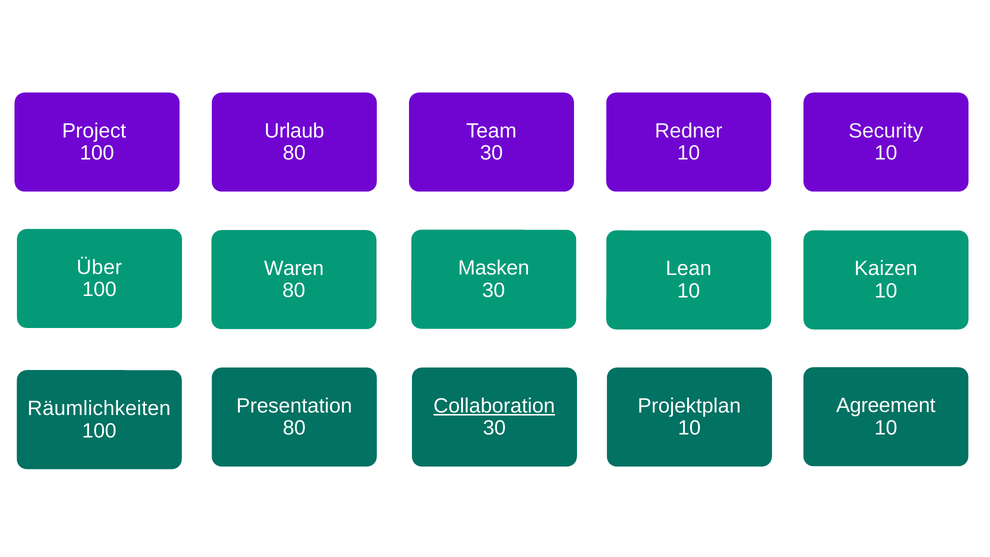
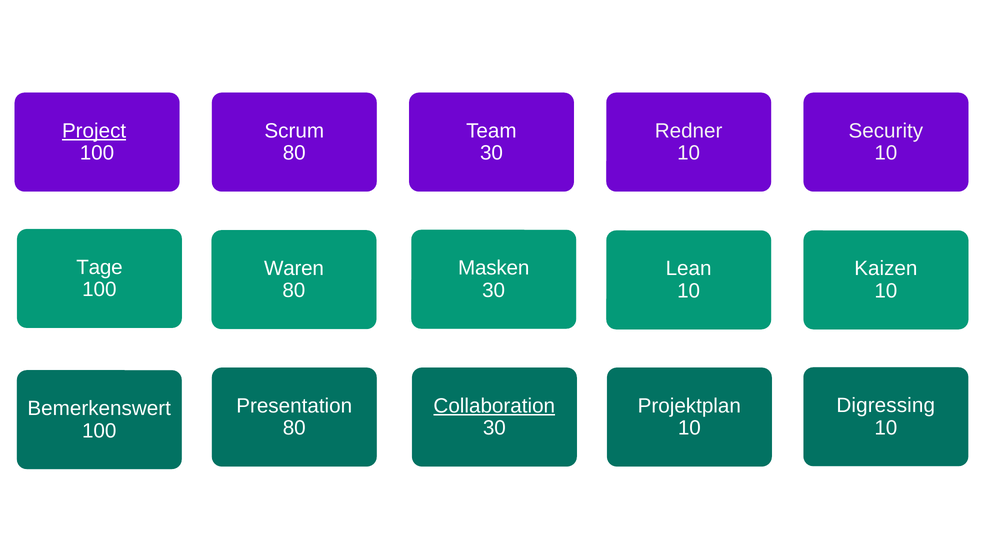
Project underline: none -> present (94, 131)
Urlaub: Urlaub -> Scrum (294, 131)
Über: Über -> Tage (99, 267)
Agreement: Agreement -> Digressing (886, 405)
Räumlichkeiten: Räumlichkeiten -> Bemerkenswert (99, 408)
